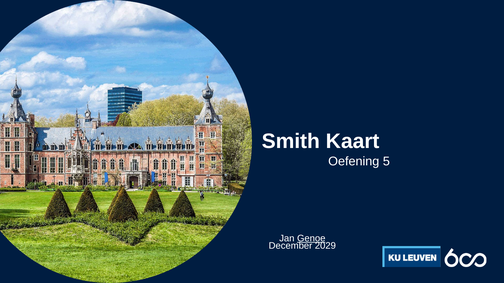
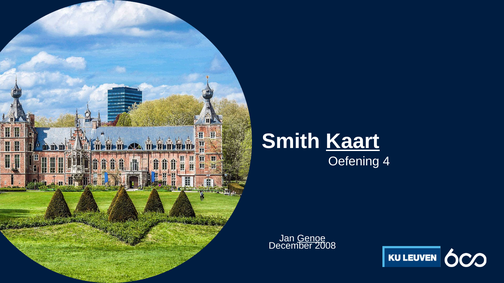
Kaart underline: none -> present (353, 142)
5: 5 -> 4 (386, 161)
2029: 2029 -> 2008 (325, 246)
